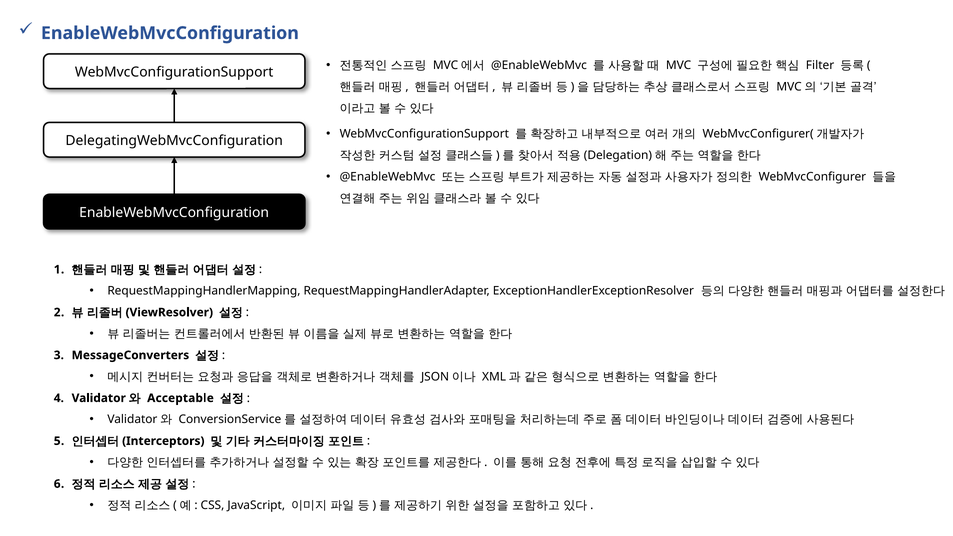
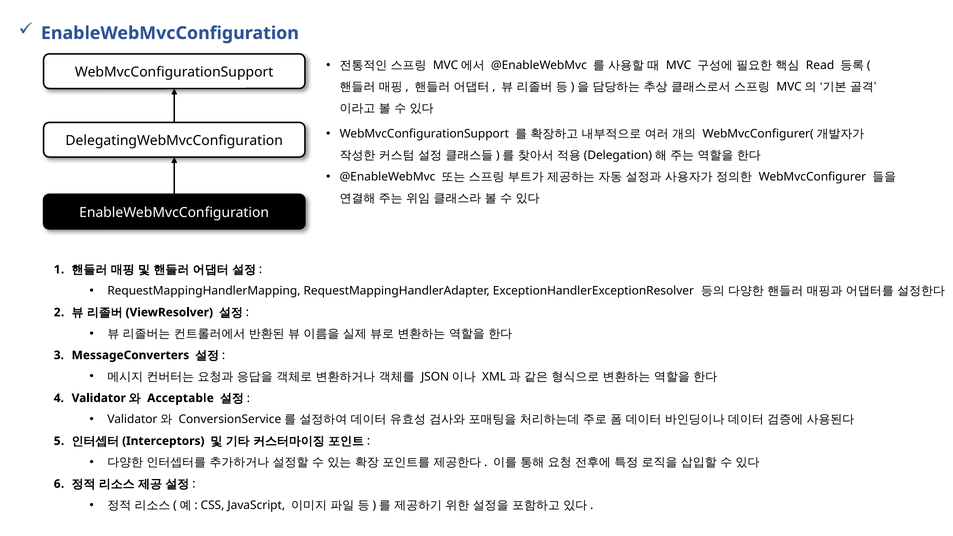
Filter: Filter -> Read (820, 65)
